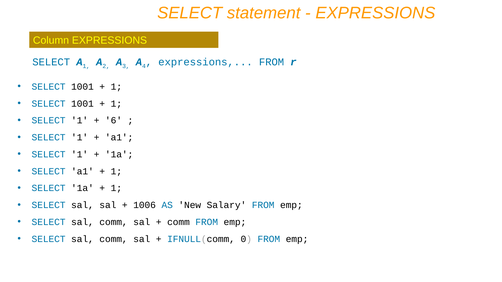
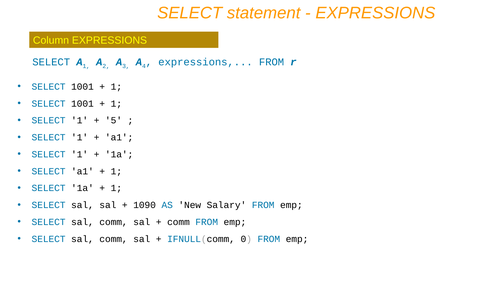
6: 6 -> 5 (114, 121)
1006: 1006 -> 1090 (145, 205)
